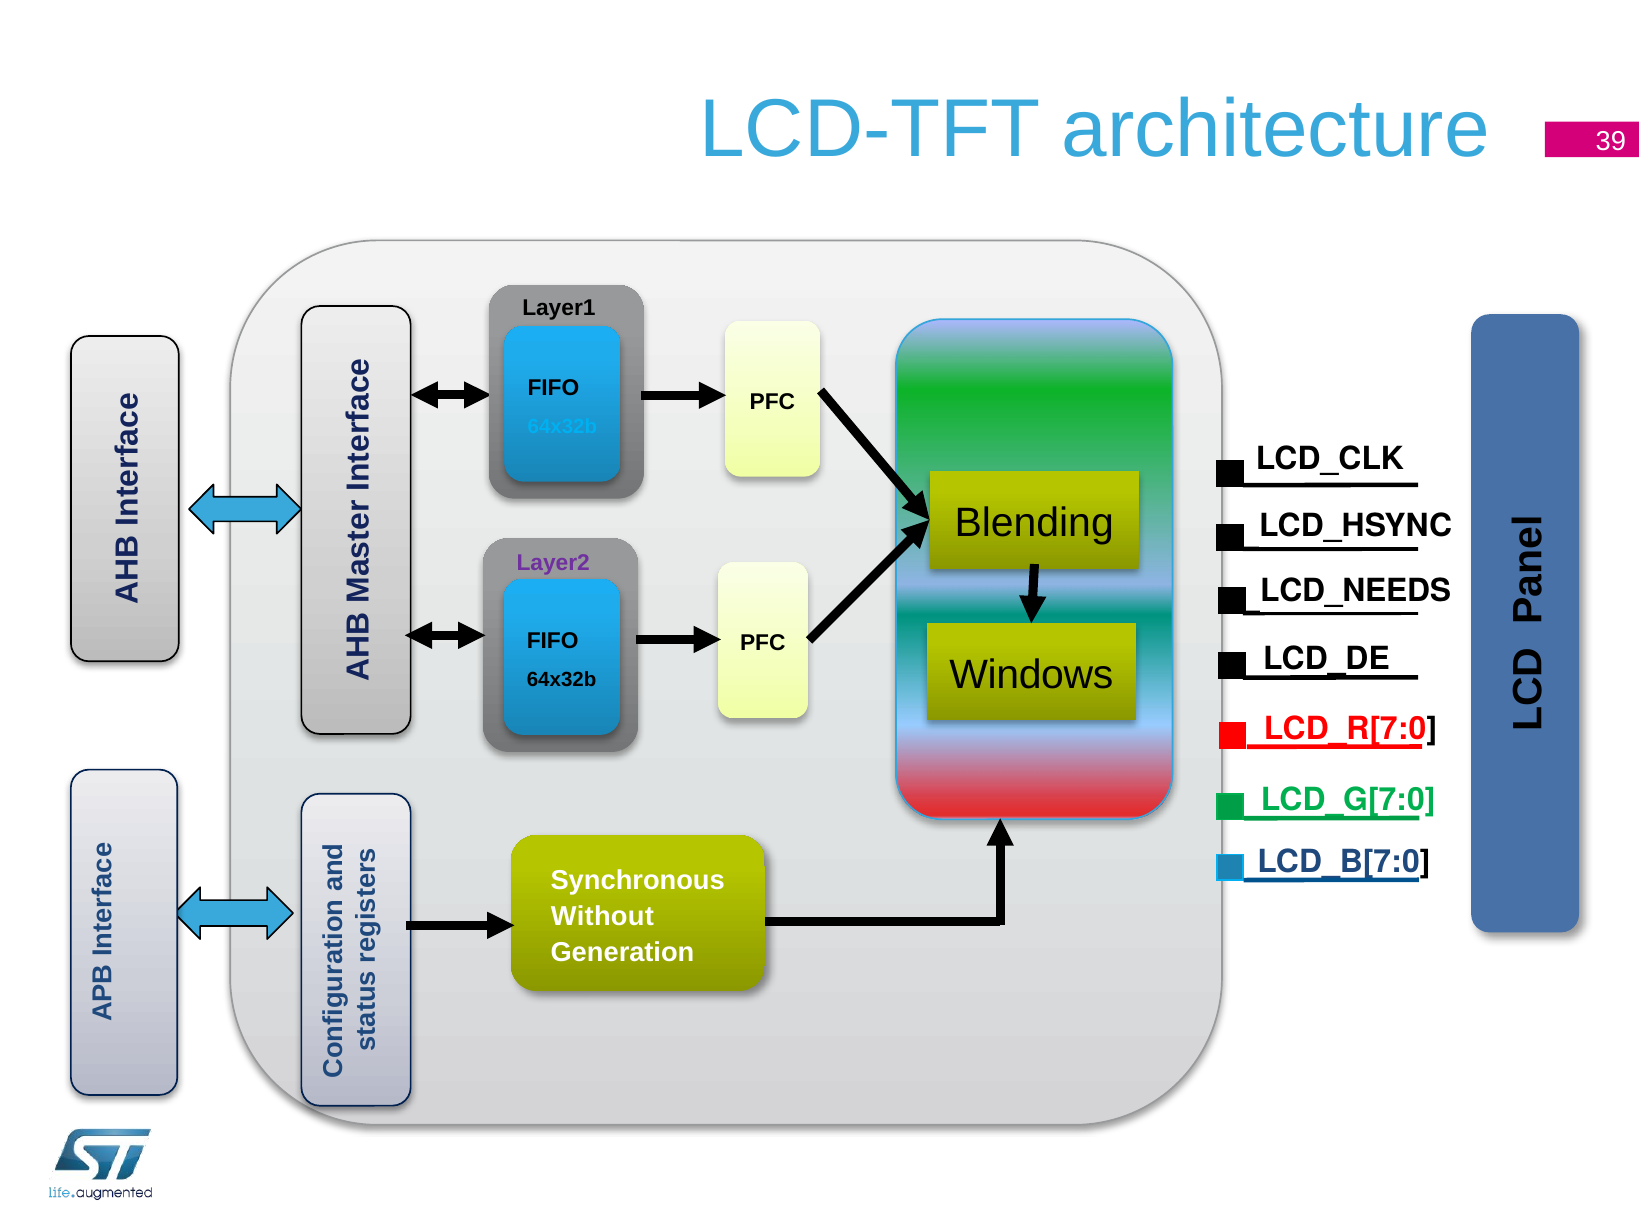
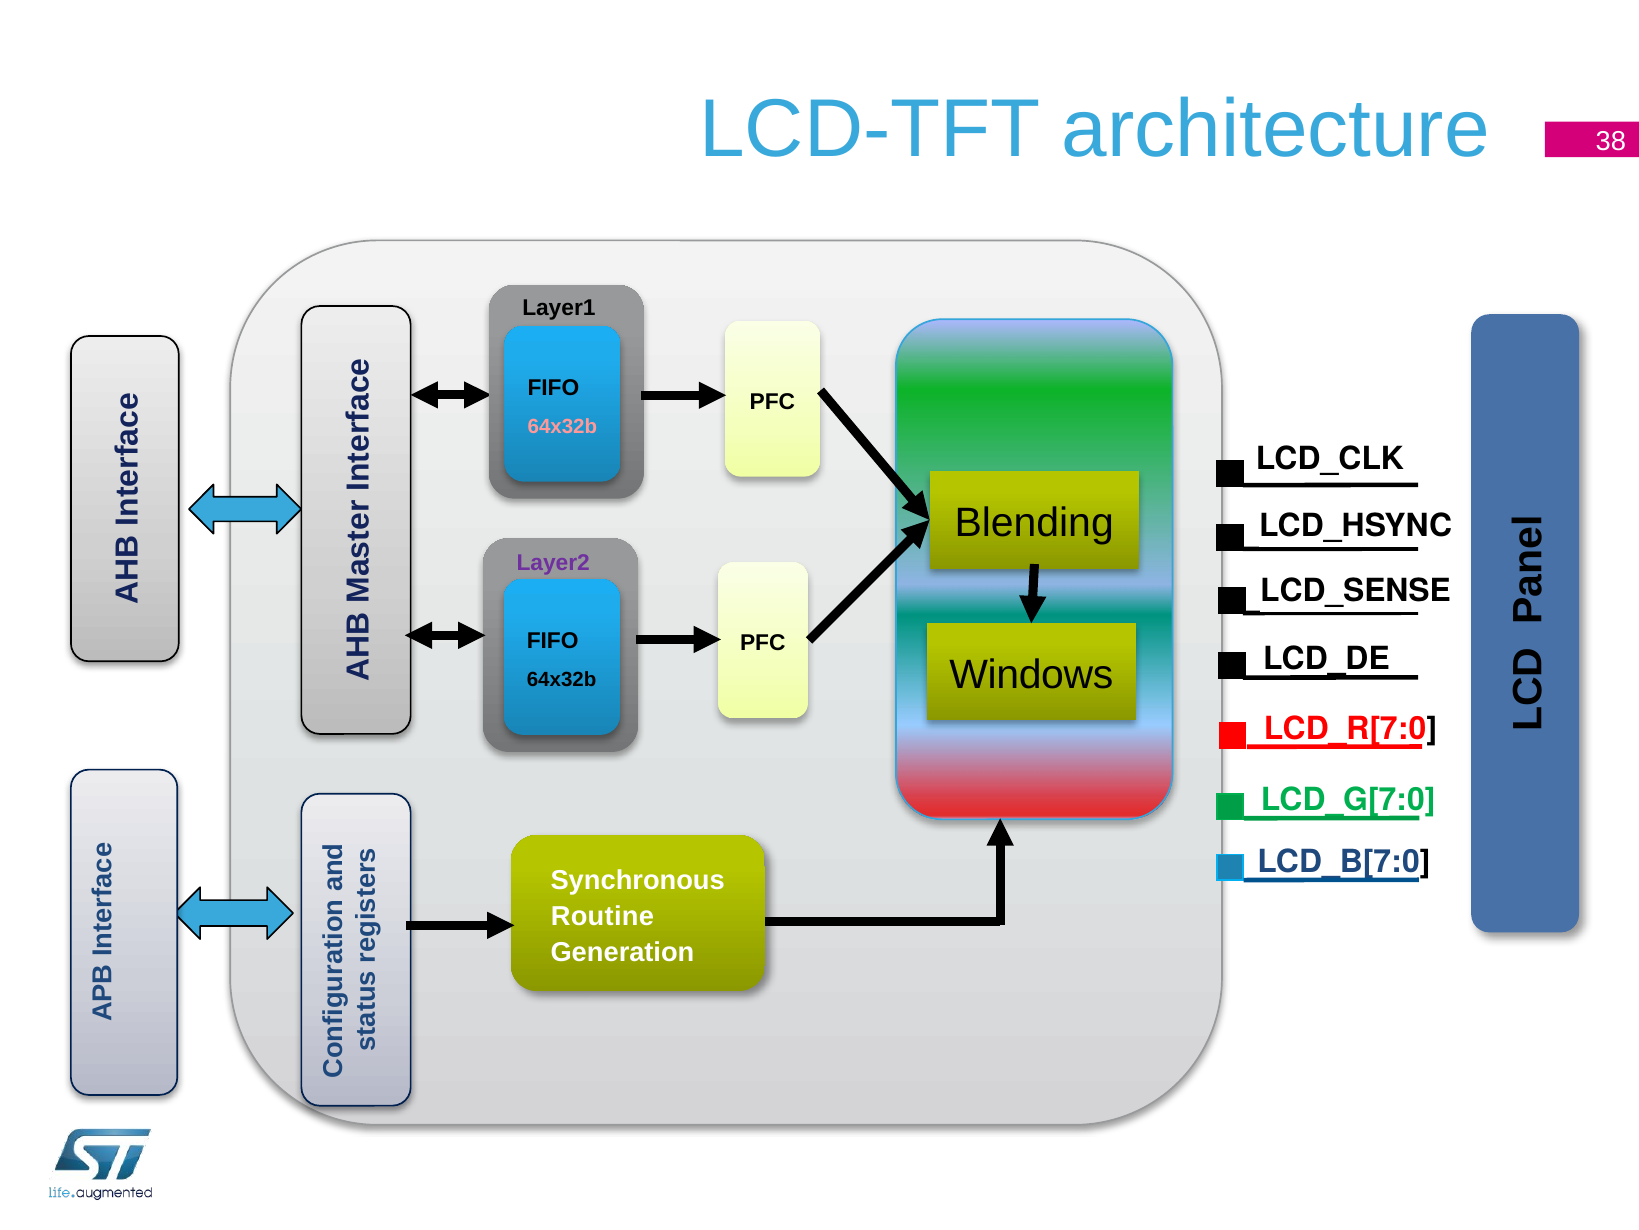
39: 39 -> 38 (1611, 141)
64x32b colour: light blue -> pink (562, 426)
LCD_NEEDS: LCD_NEEDS -> LCD_SENSE (1356, 591)
Without: Without -> Routine (602, 916)
